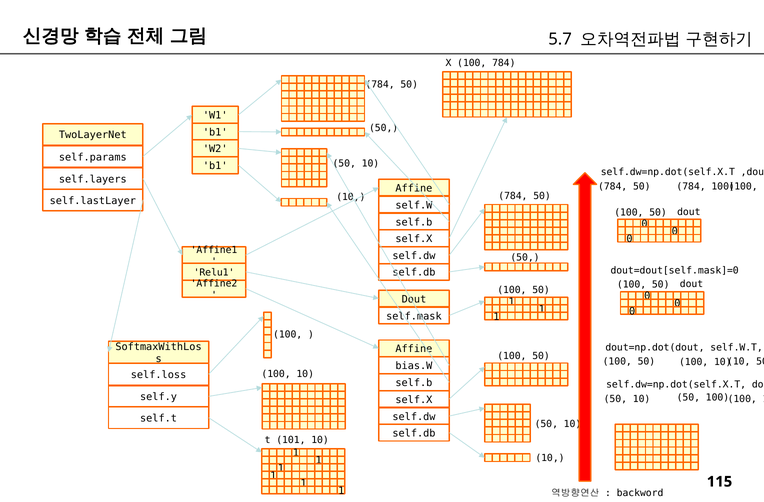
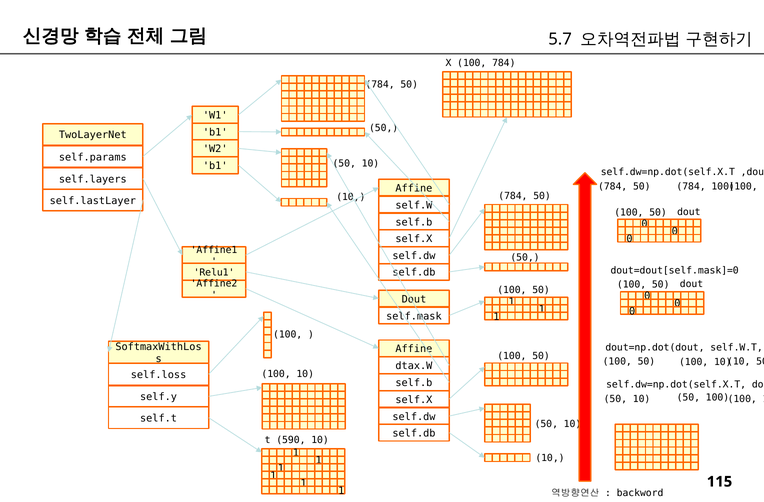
bias.W: bias.W -> dtax.W (414, 366)
101: 101 -> 590 (291, 440)
